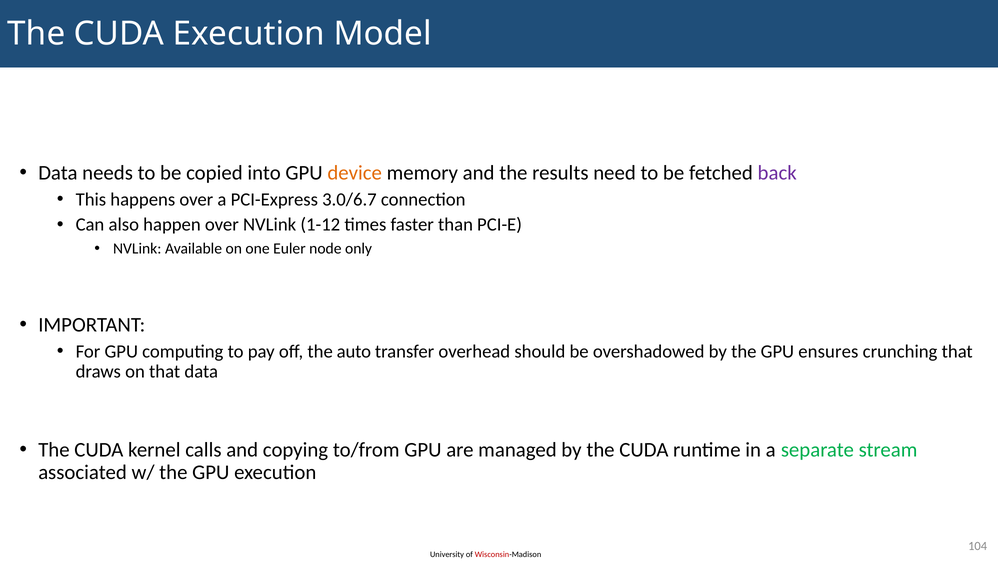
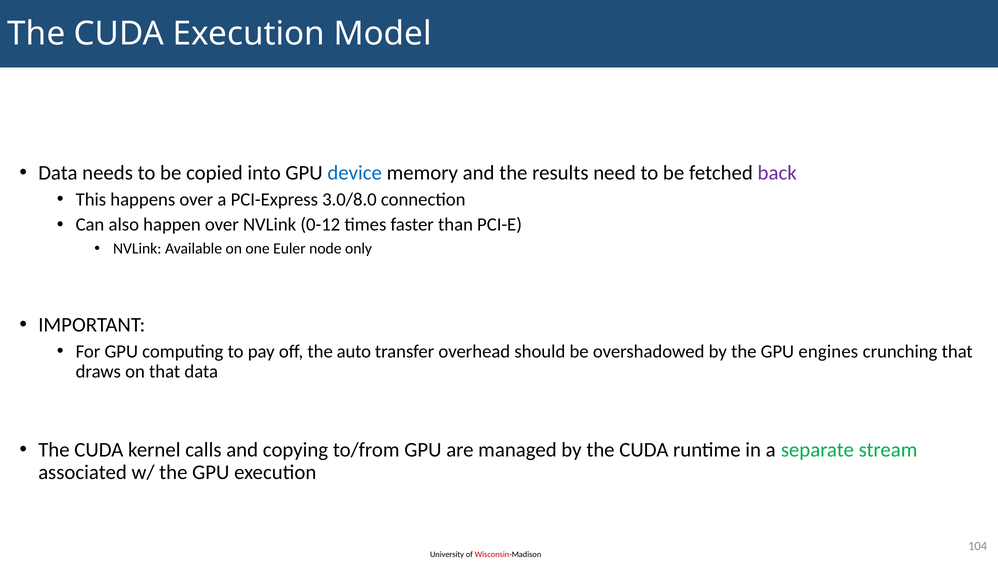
device colour: orange -> blue (355, 173)
3.0/6.7: 3.0/6.7 -> 3.0/8.0 (349, 199)
1-12: 1-12 -> 0-12 (320, 225)
ensures: ensures -> engines (828, 351)
